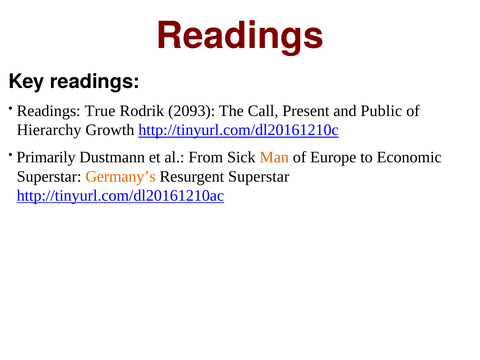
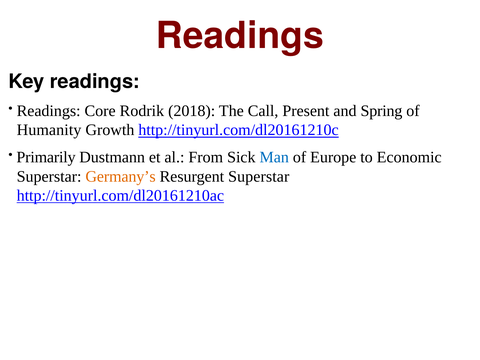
True: True -> Core (100, 111)
2093: 2093 -> 2018 (192, 111)
Public: Public -> Spring (381, 111)
Hierarchy: Hierarchy -> Humanity (49, 130)
Man colour: orange -> blue (274, 157)
